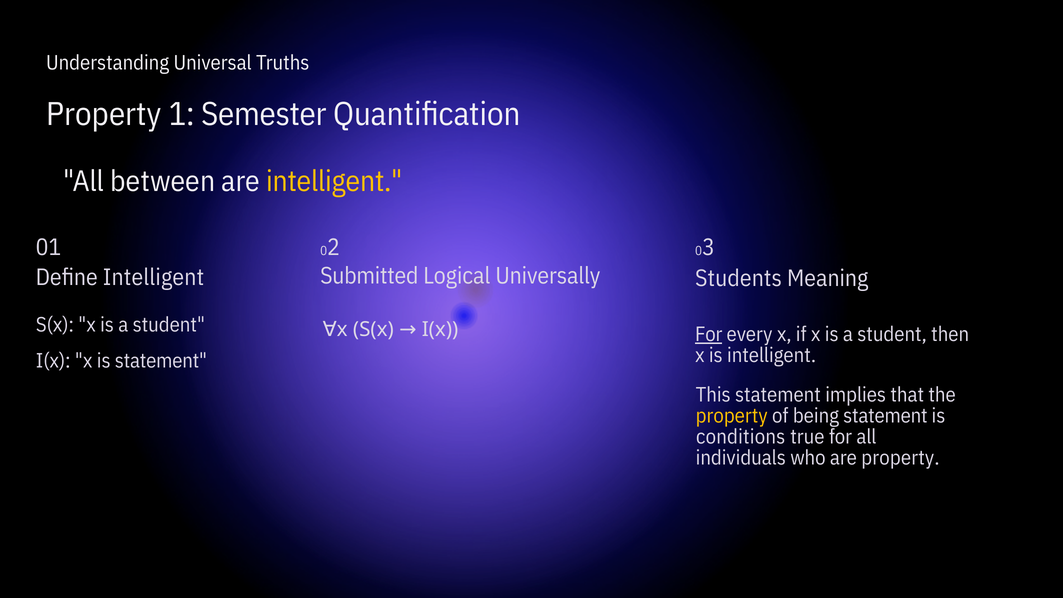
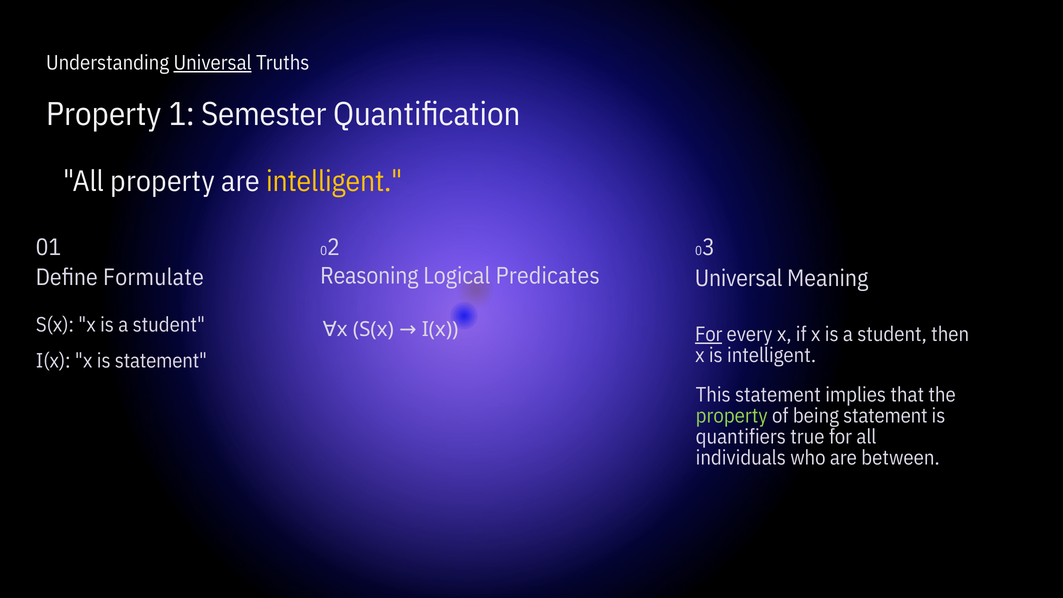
Universal underline: none -> present (213, 63)
All between: between -> property (163, 181)
Submitted: Submitted -> Reasoning (369, 276)
Universally: Universally -> Predicates (548, 276)
Define Intelligent: Intelligent -> Formulate (153, 277)
Students: Students -> Universal (739, 279)
property colour: yellow -> light green (732, 416)
conditions: conditions -> quantifiers (741, 437)
are property: property -> between (901, 458)
